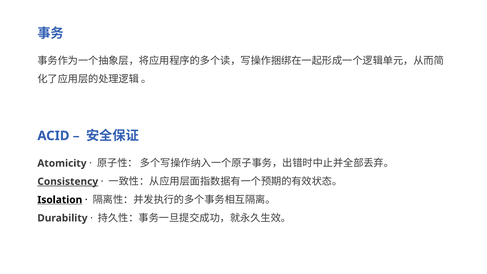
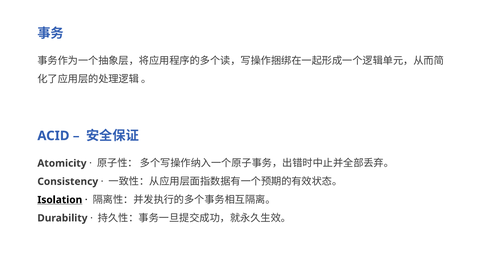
Consistency underline: present -> none (68, 182)
